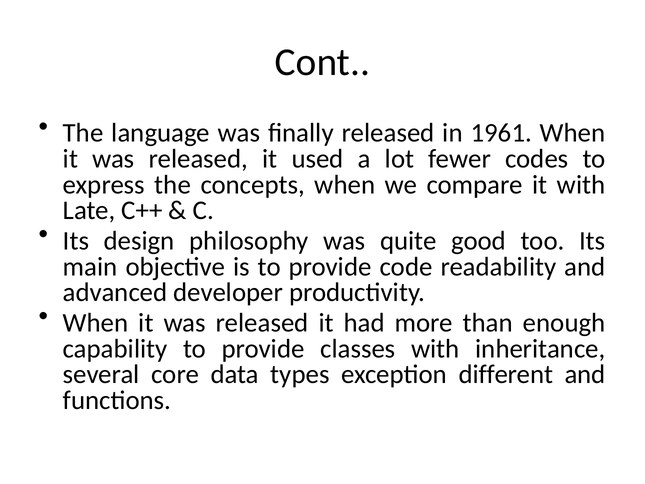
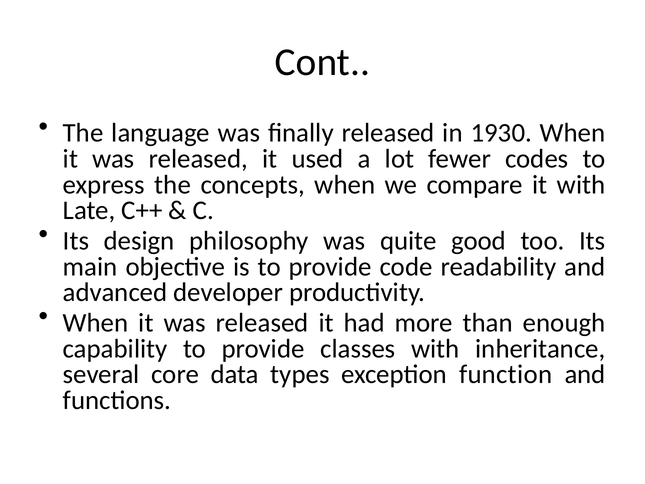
1961: 1961 -> 1930 (501, 133)
different: different -> function (506, 374)
